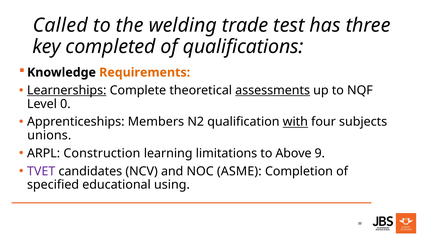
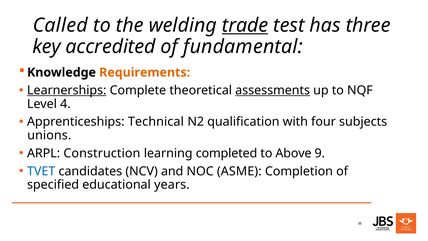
trade underline: none -> present (245, 25)
completed: completed -> accredited (111, 47)
qualifications: qualifications -> fundamental (243, 47)
0: 0 -> 4 (65, 104)
Members: Members -> Technical (156, 122)
with underline: present -> none (295, 122)
limitations: limitations -> completed (227, 153)
TVET colour: purple -> blue (41, 171)
using: using -> years (172, 185)
